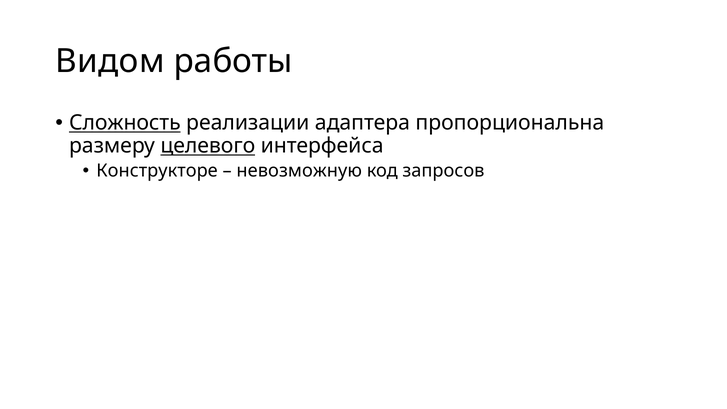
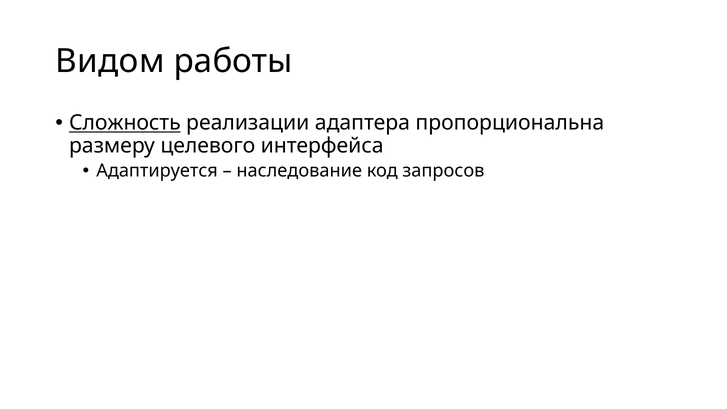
целевого underline: present -> none (208, 146)
Конструкторе: Конструкторе -> Адаптируется (157, 171)
невозможную: невозможную -> наследование (299, 171)
